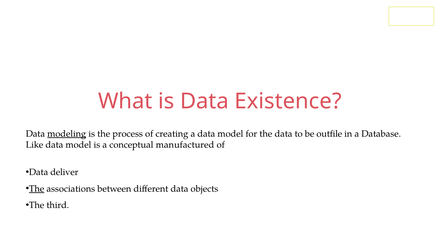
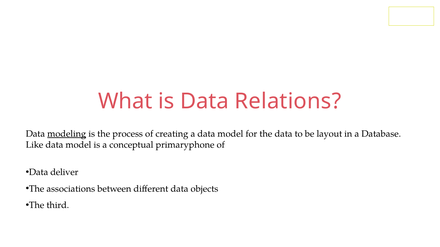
Existence: Existence -> Relations (288, 102)
outfile: outfile -> layout (329, 134)
manufactured: manufactured -> primaryphone (185, 145)
The underline: present -> none (37, 189)
